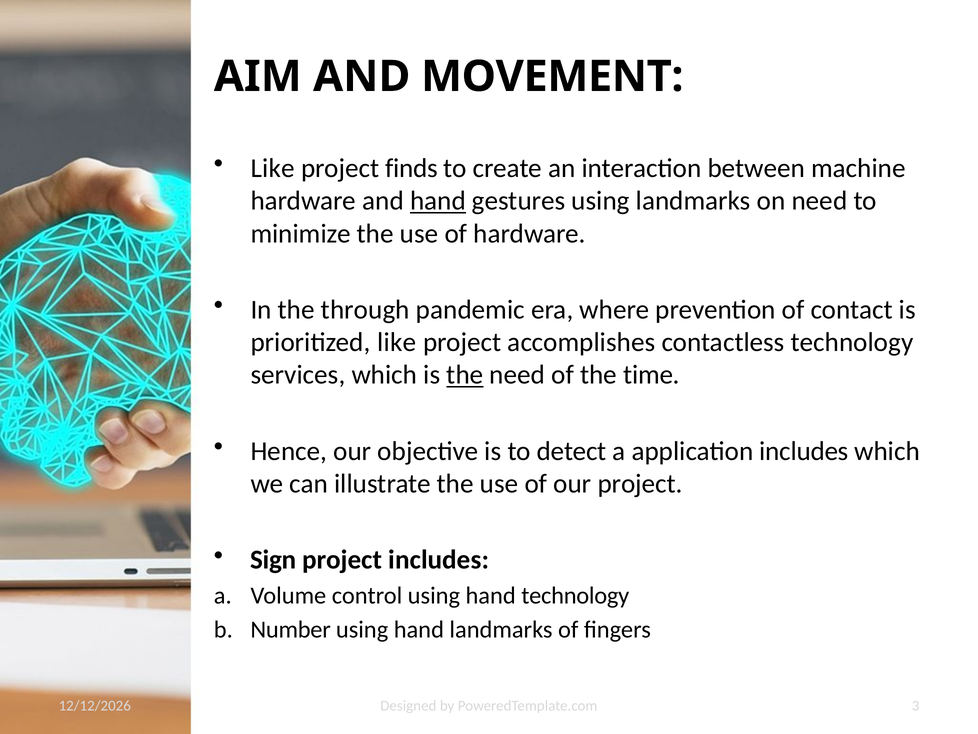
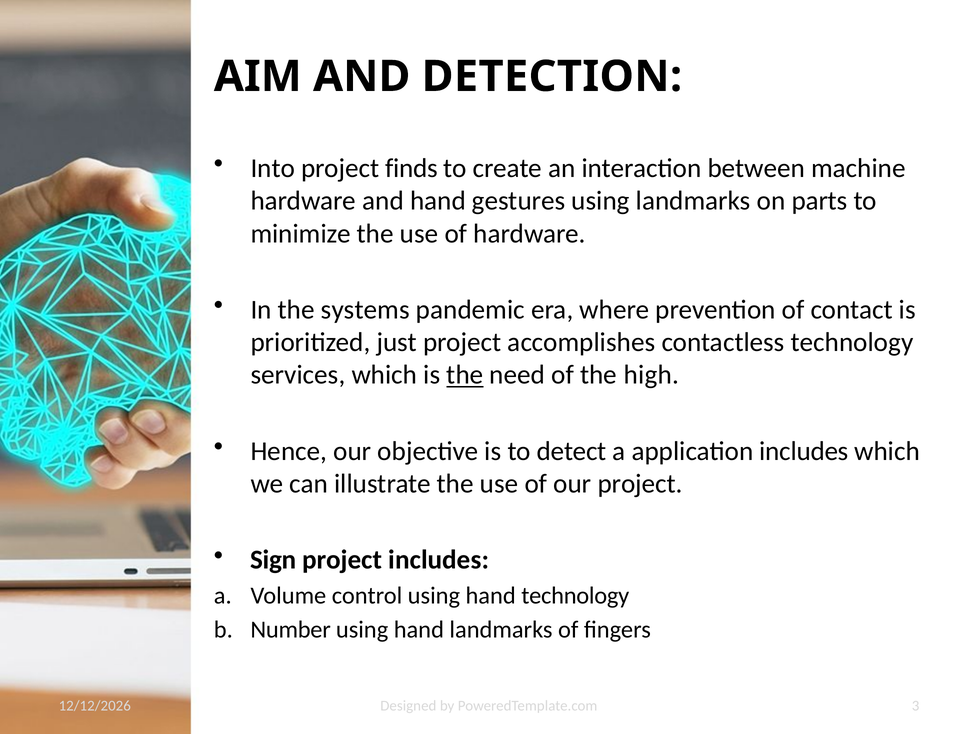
MOVEMENT: MOVEMENT -> DETECTION (552, 77)
Like: Like -> Into (273, 168)
hand underline: present -> none (438, 201)
on need: need -> parts (820, 201)
through: through -> systems (365, 310)
prioritized like: like -> just (397, 342)
time: time -> high (651, 375)
